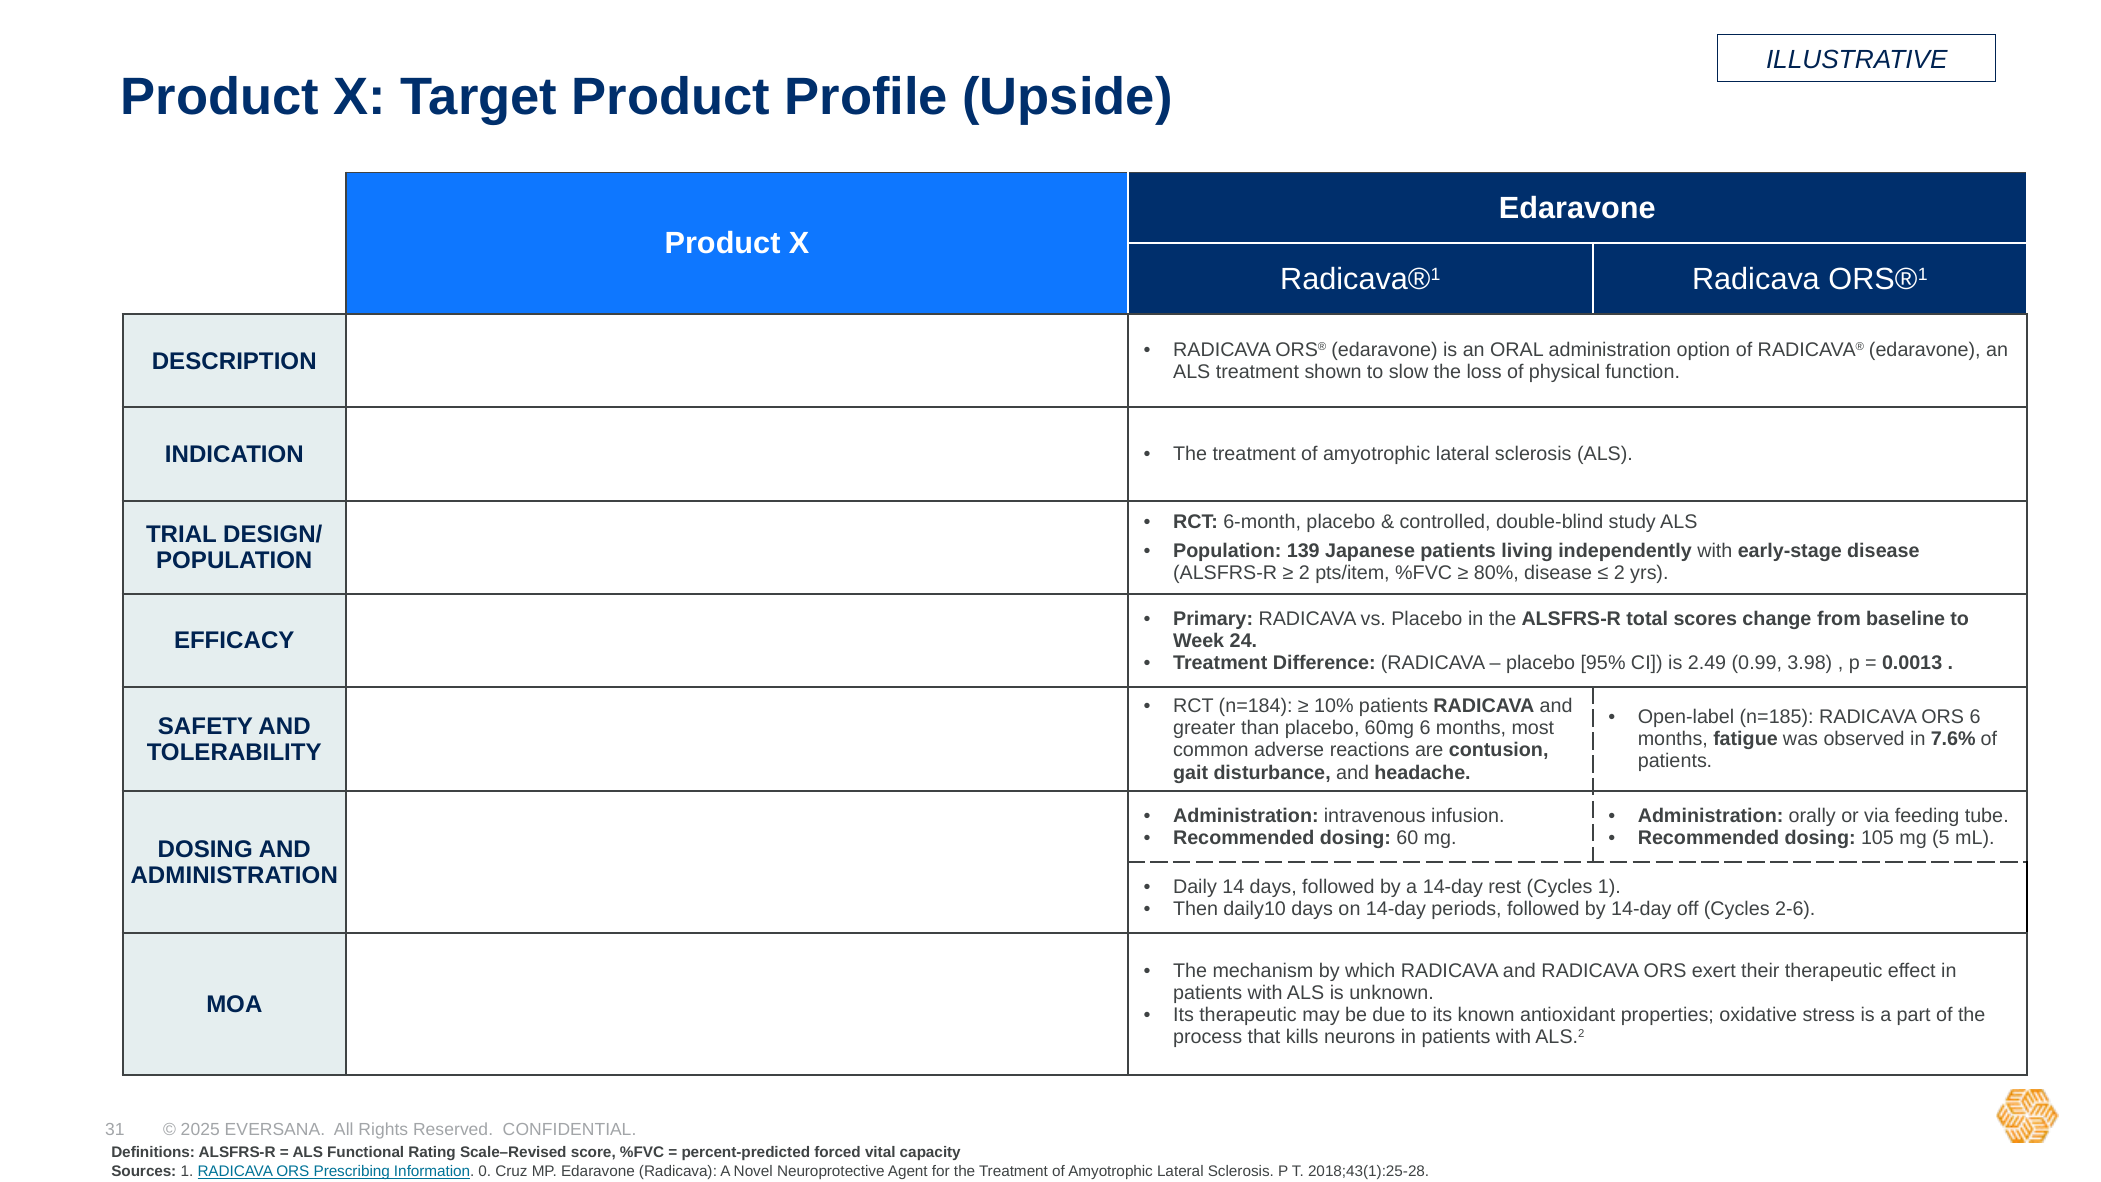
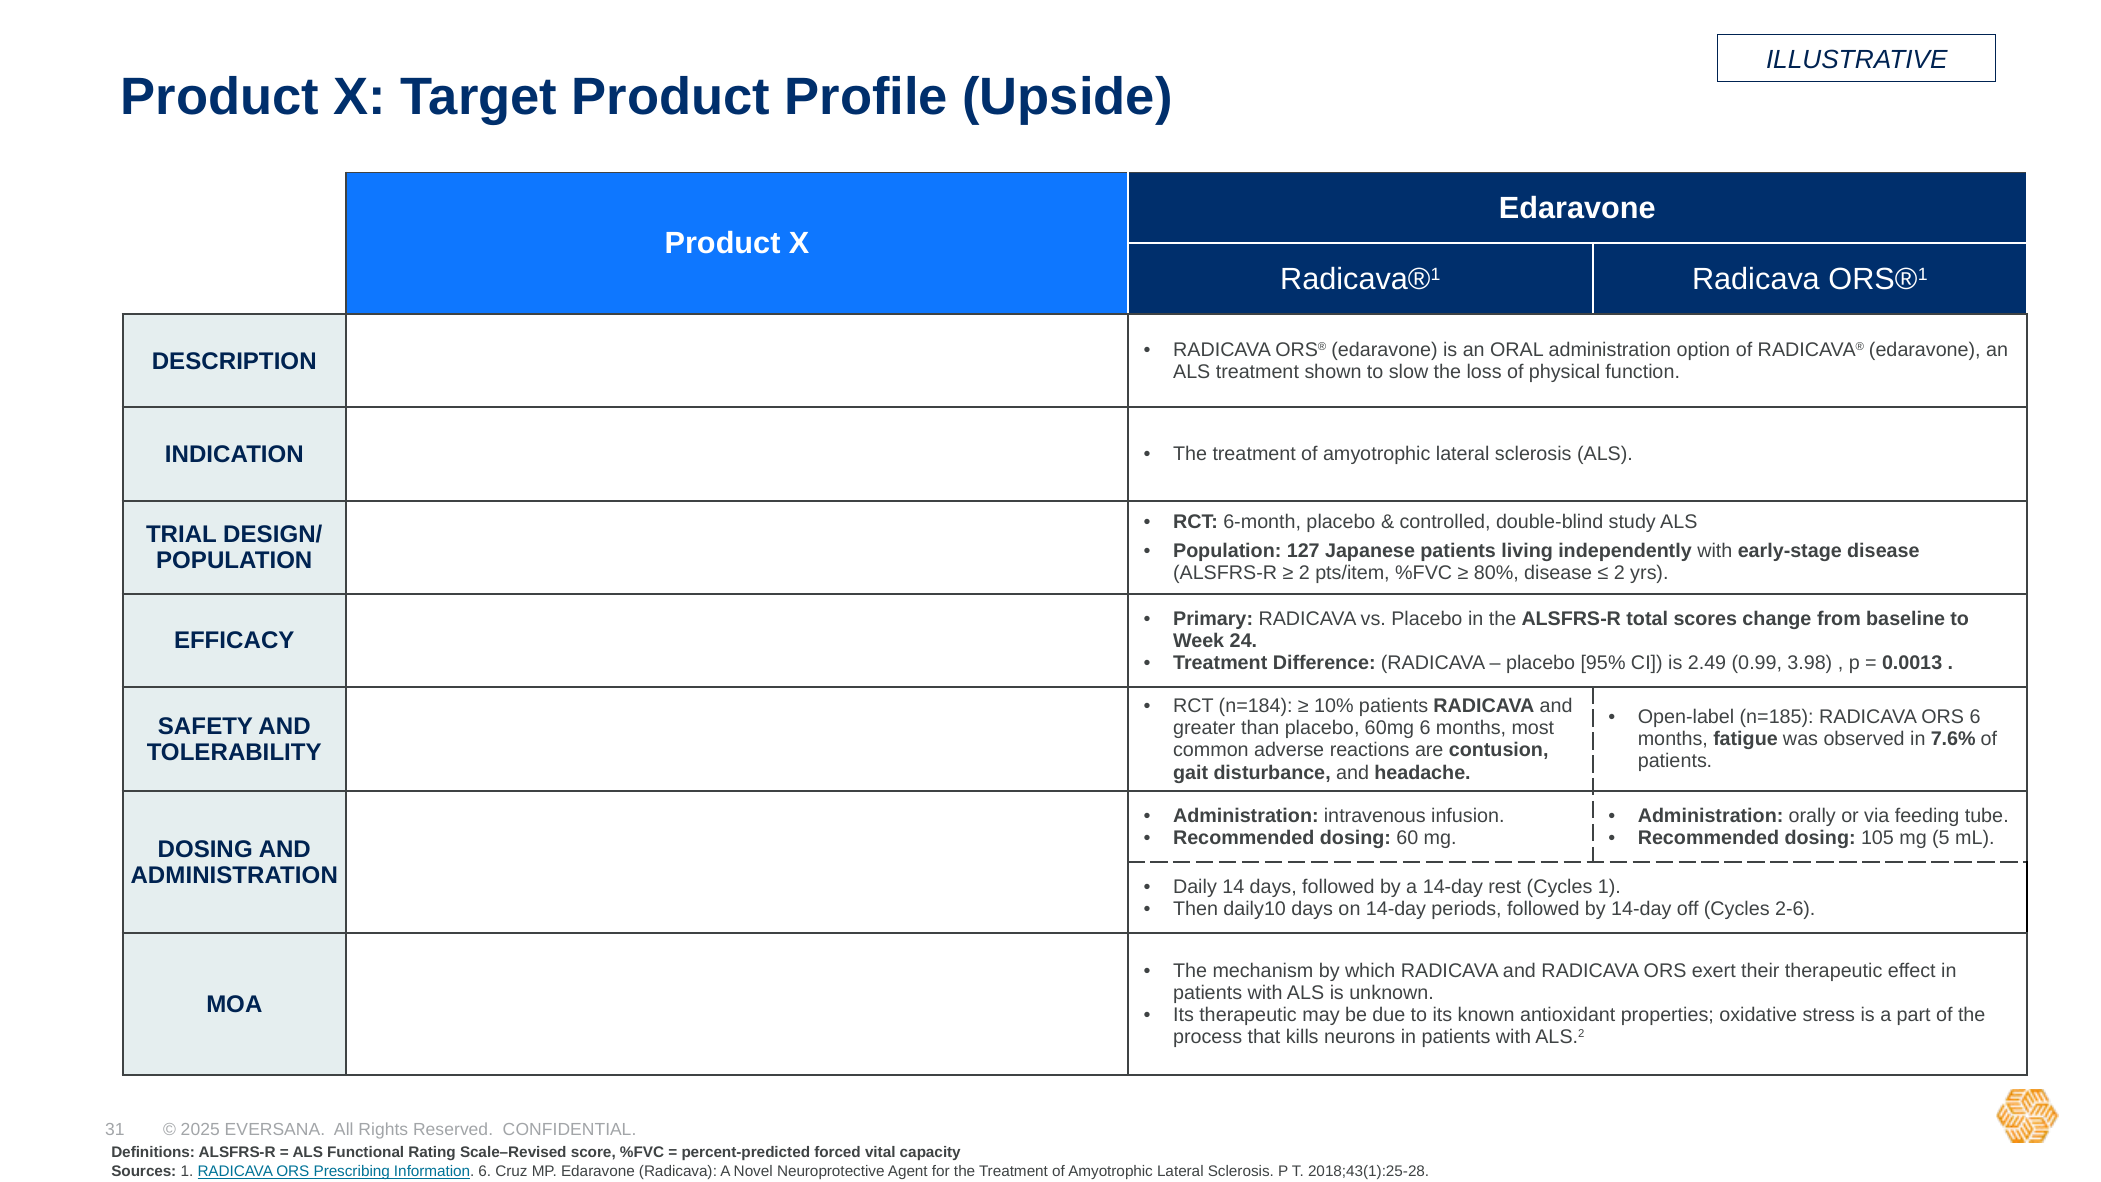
139: 139 -> 127 (1303, 551)
Information 0: 0 -> 6 (485, 1171)
